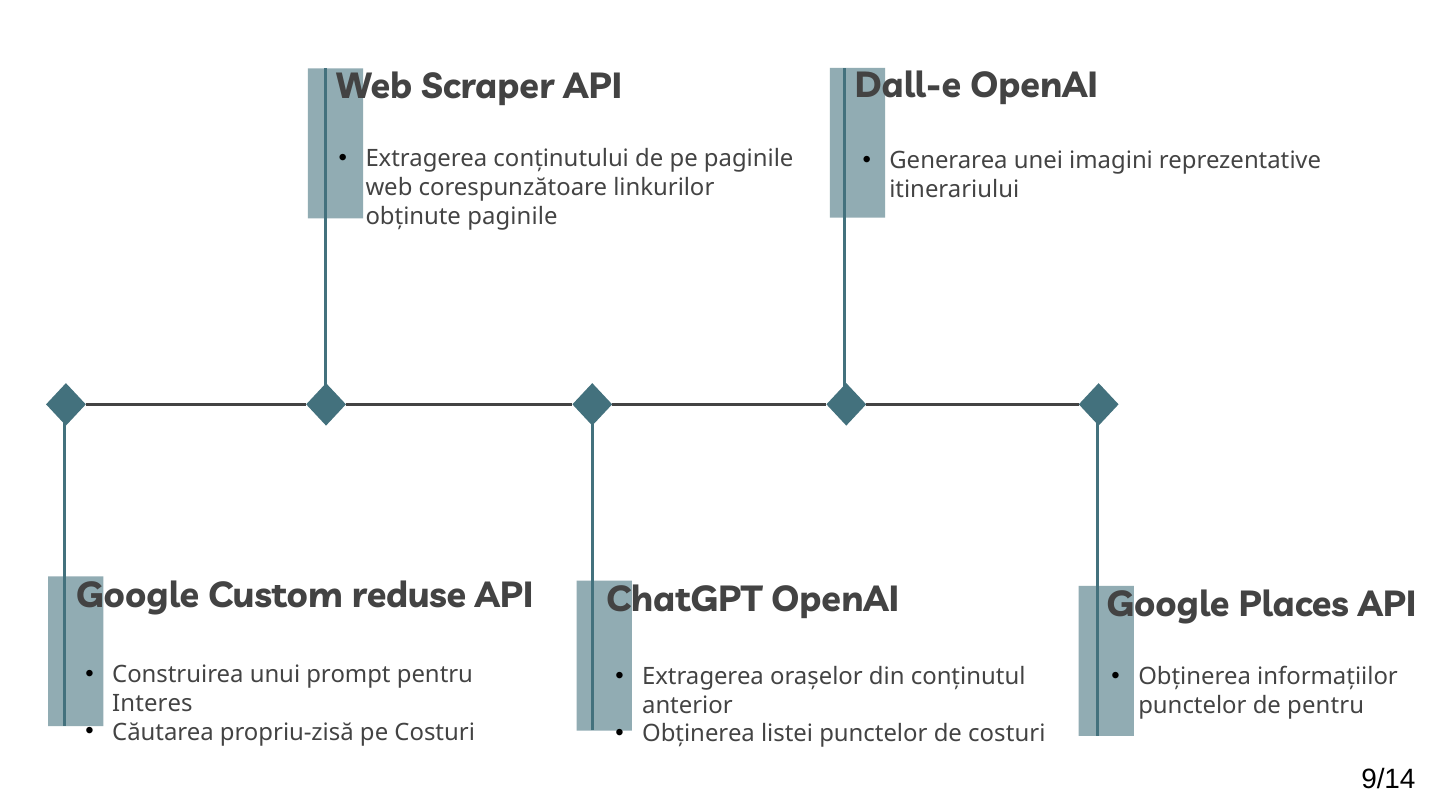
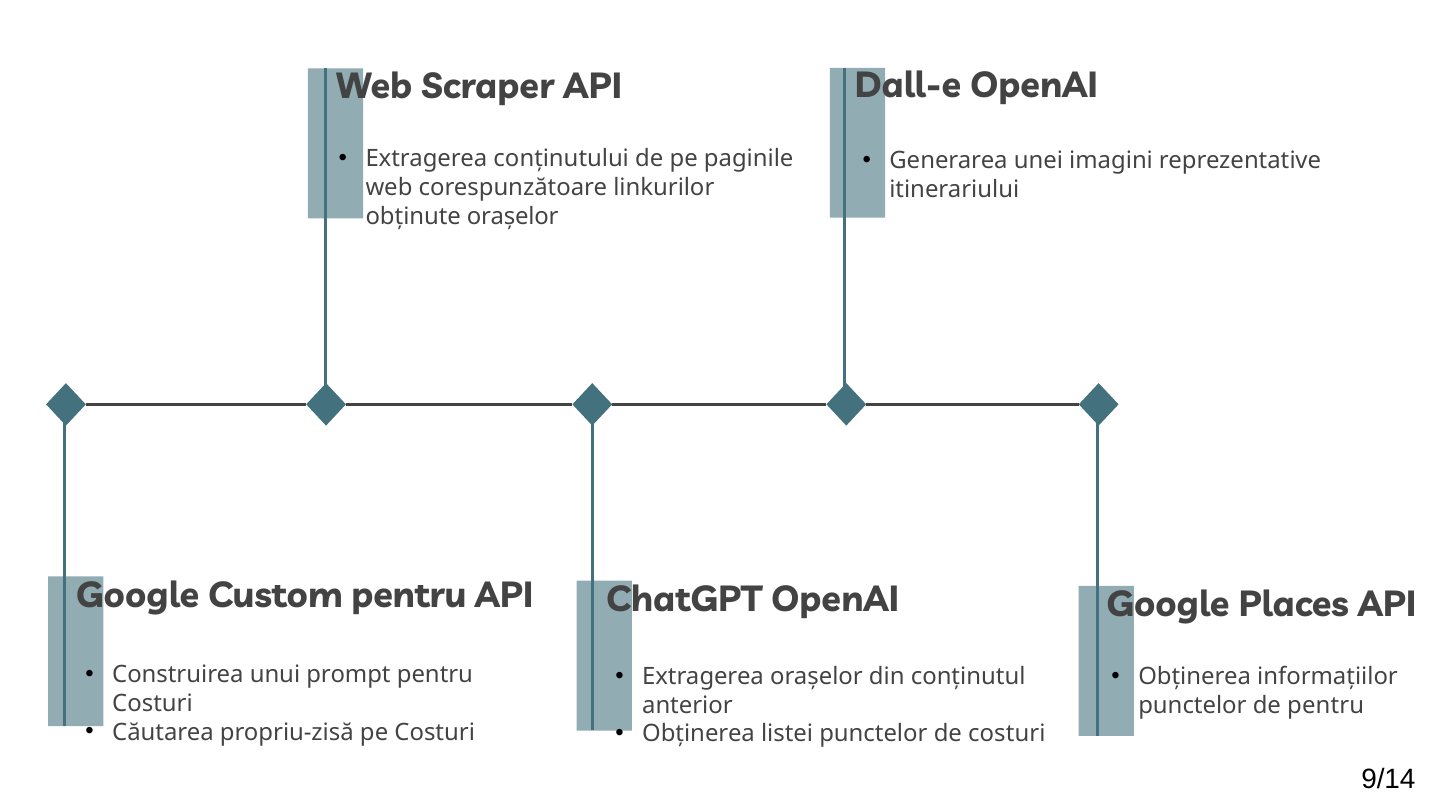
obținute paginile: paginile -> orașelor (513, 216)
Custom reduse: reduse -> pentru (409, 595)
Interes: Interes -> Costuri (152, 703)
